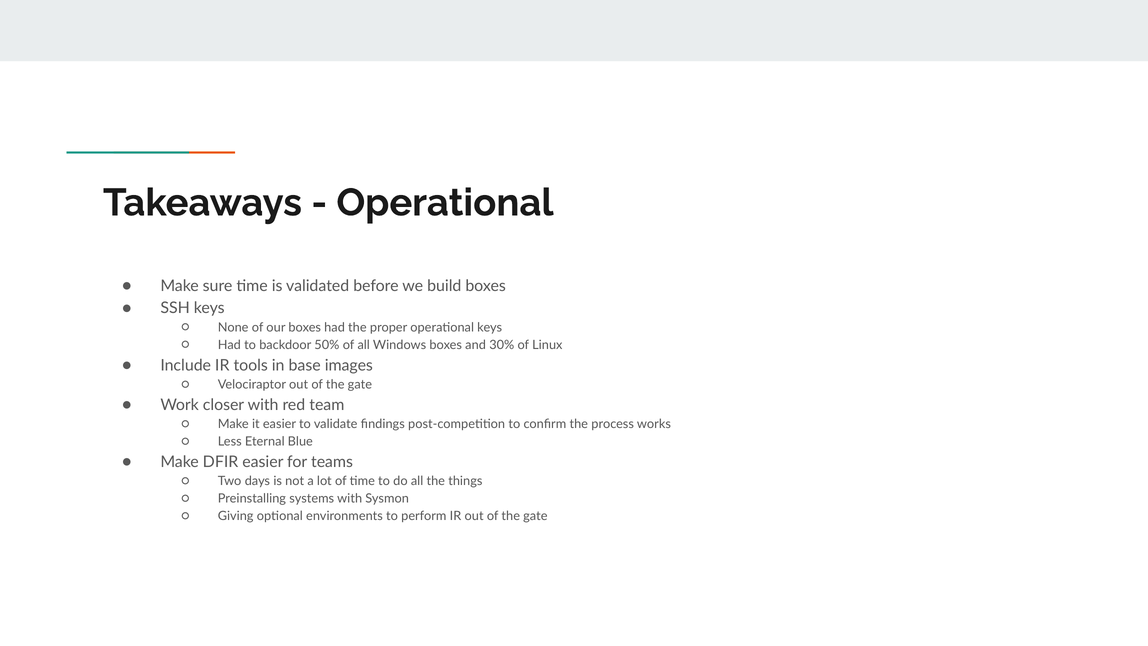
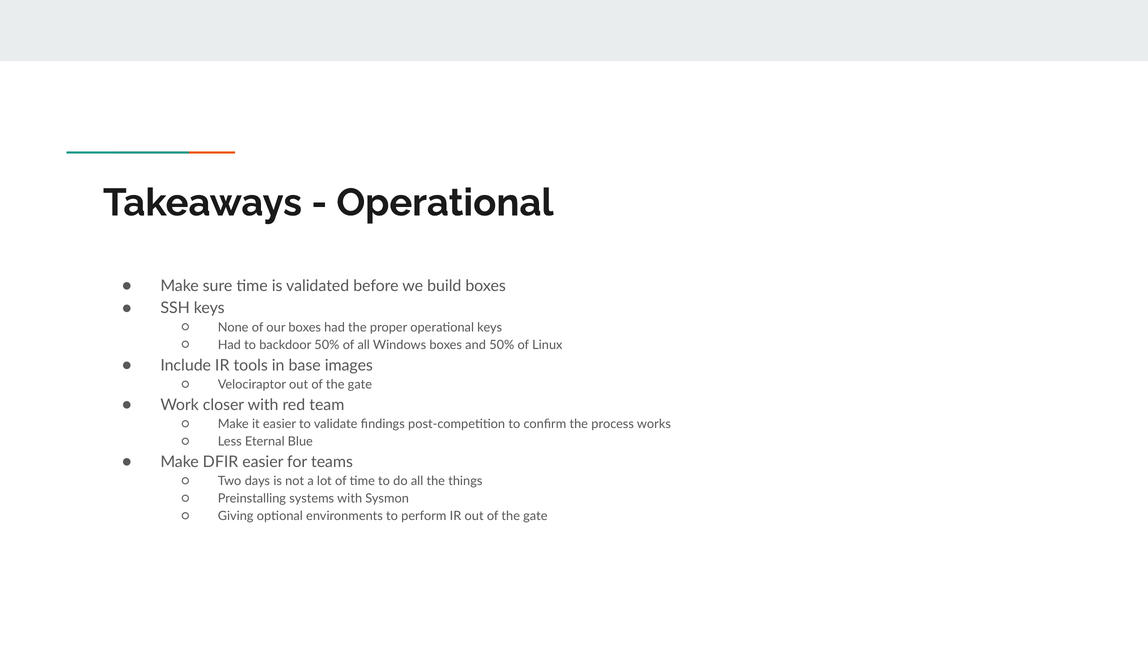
and 30%: 30% -> 50% (502, 345)
